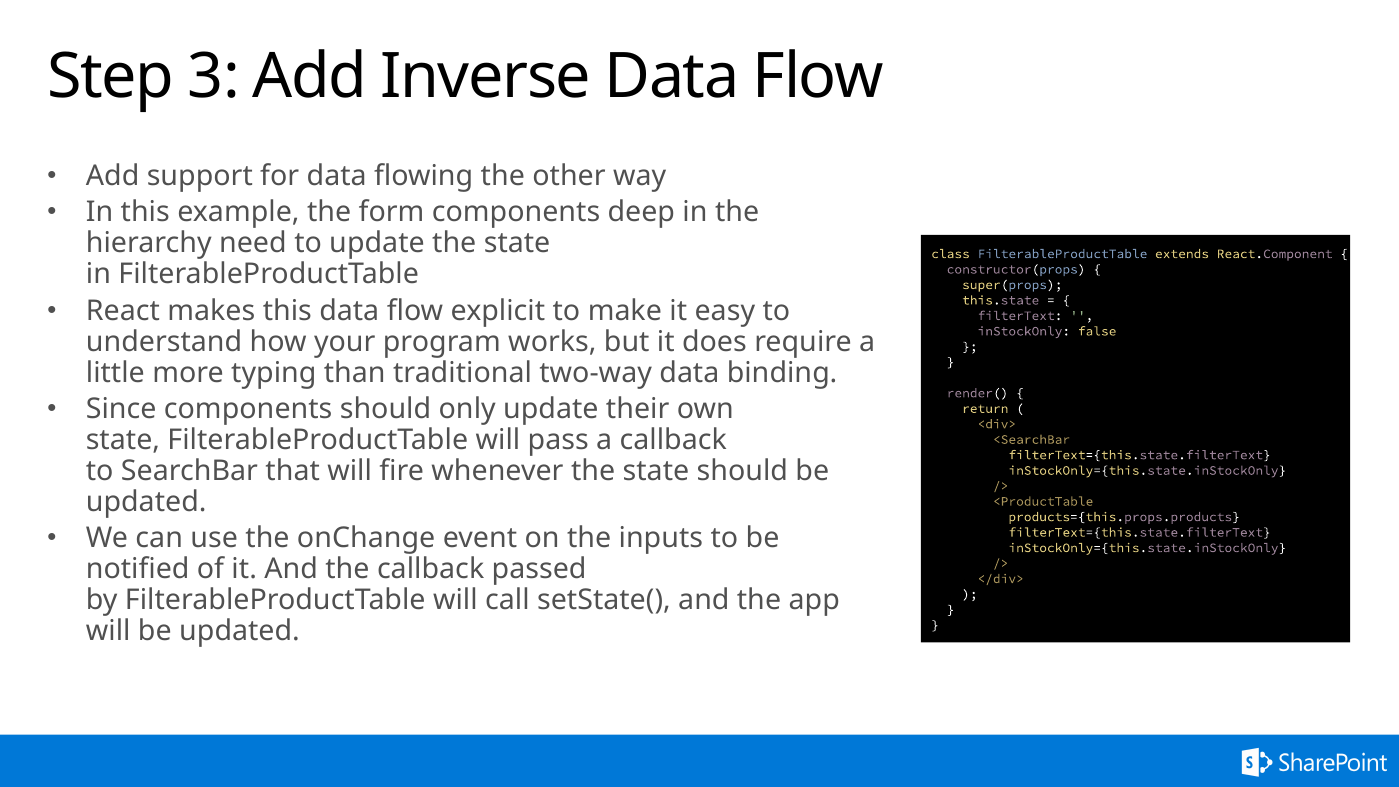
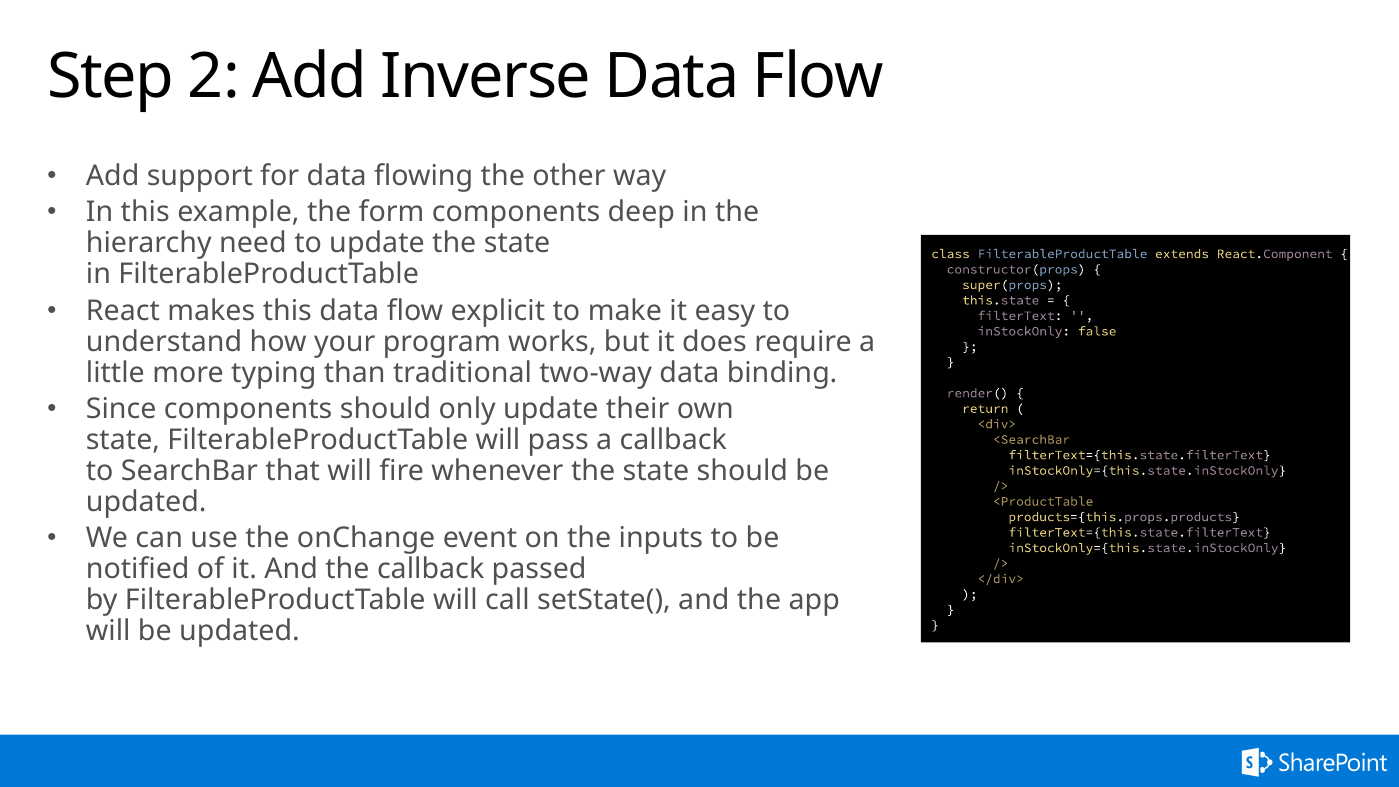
3: 3 -> 2 (214, 77)
